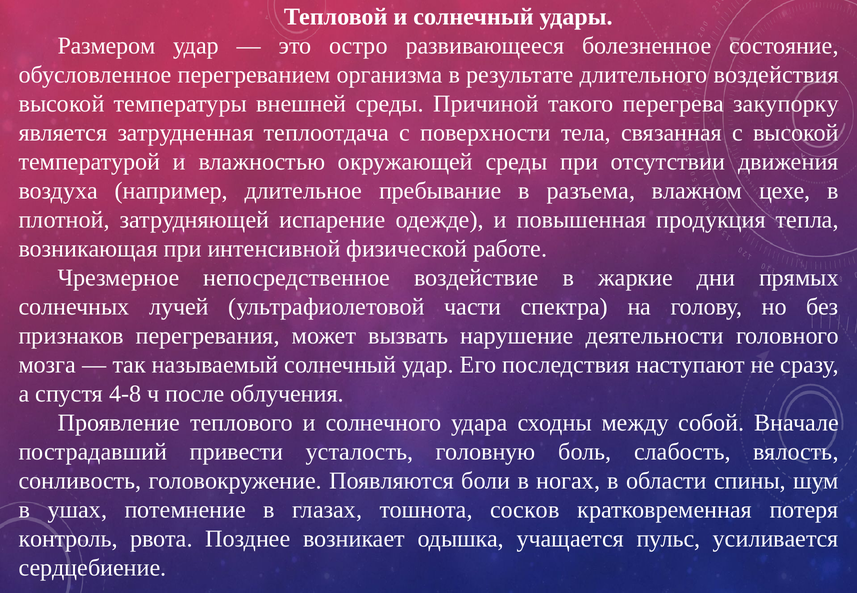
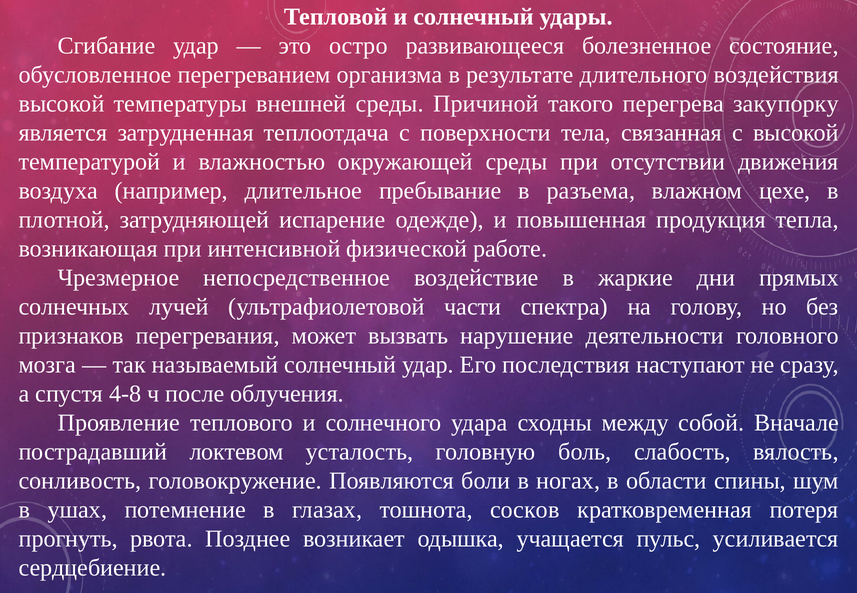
Размером: Размером -> Сгибание (107, 46)
привести: привести -> локтевом (237, 452)
контроль: контроль -> прогнуть (68, 539)
